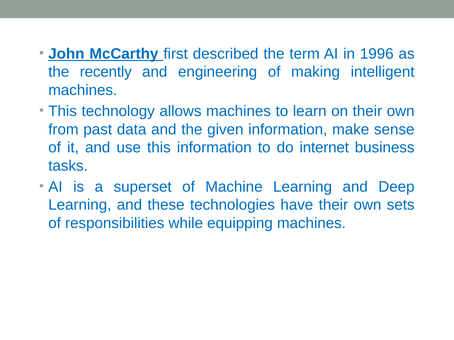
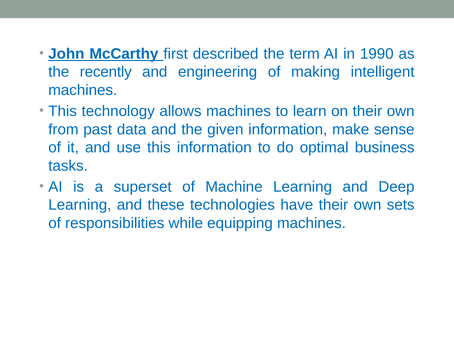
1996: 1996 -> 1990 (377, 54)
internet: internet -> optimal (324, 148)
